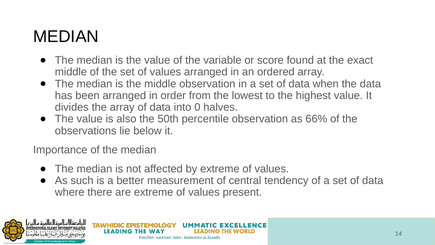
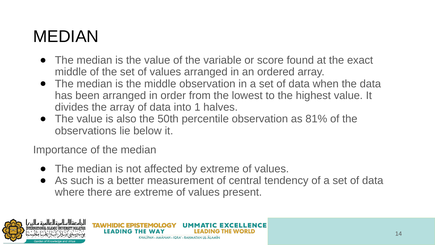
0: 0 -> 1 (197, 107)
66%: 66% -> 81% (316, 119)
